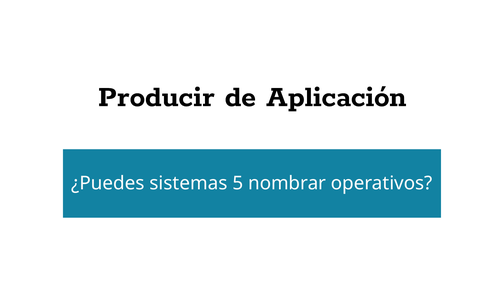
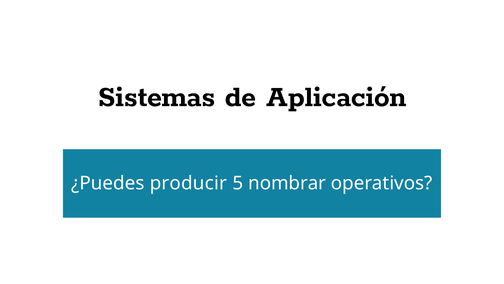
Producir: Producir -> Sistemas (157, 96)
sistemas: sistemas -> producir (188, 183)
